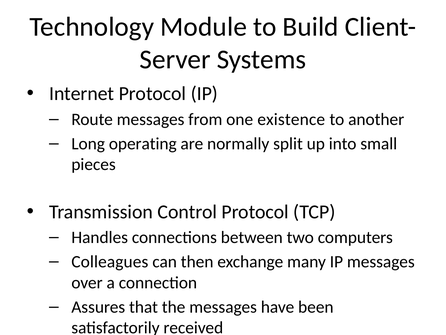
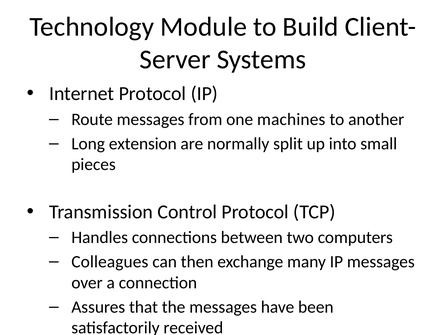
existence: existence -> machines (291, 119)
operating: operating -> extension (143, 143)
